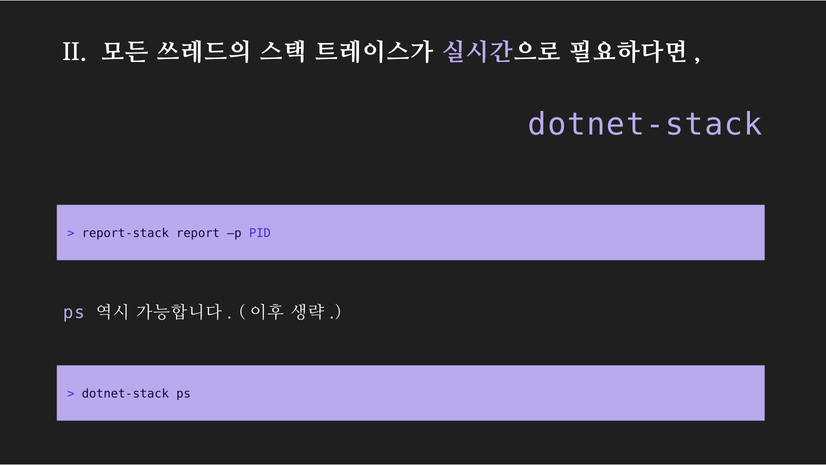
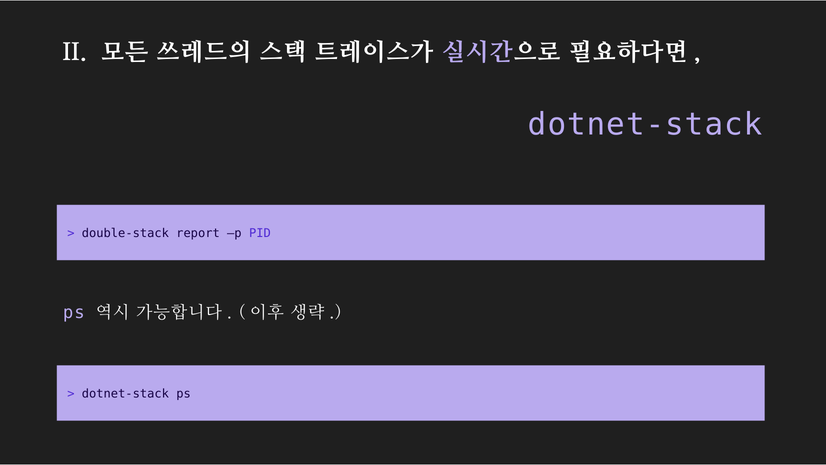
report-stack: report-stack -> double-stack (125, 233)
